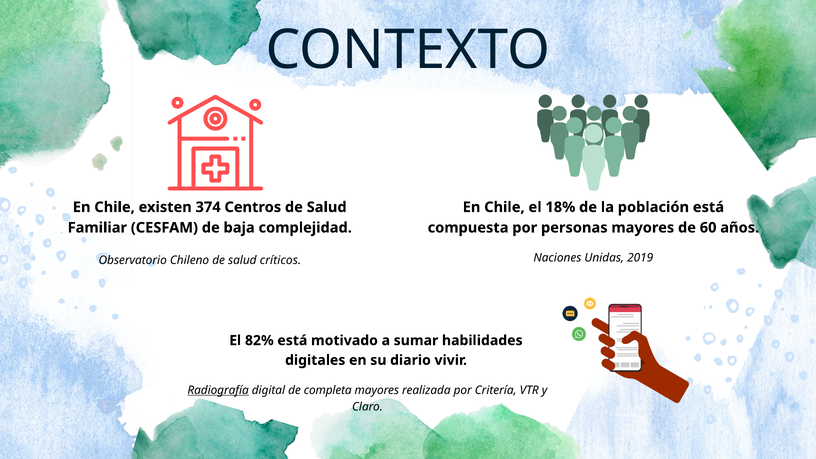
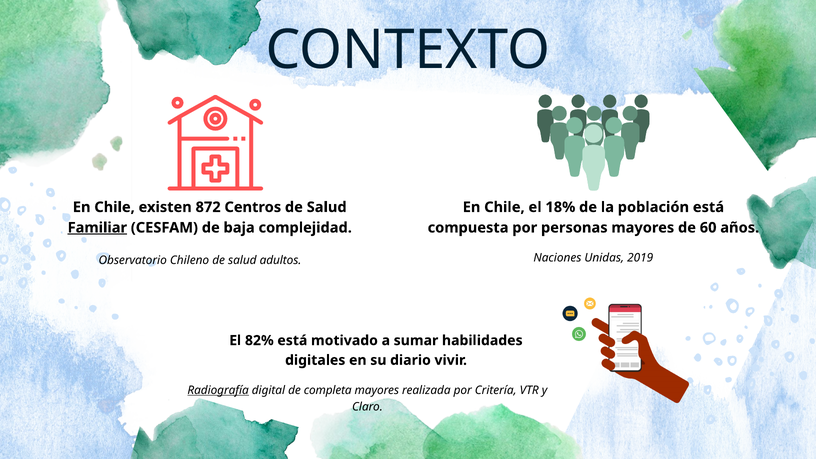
374: 374 -> 872 (208, 207)
Familiar underline: none -> present (97, 228)
críticos: críticos -> adultos (281, 260)
